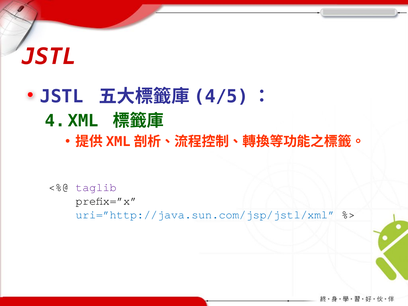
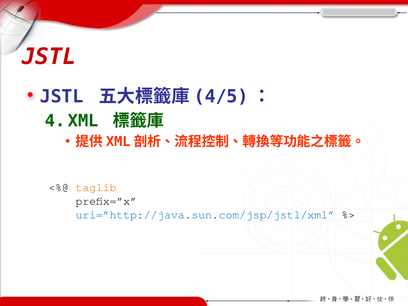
taglib colour: purple -> orange (96, 187)
